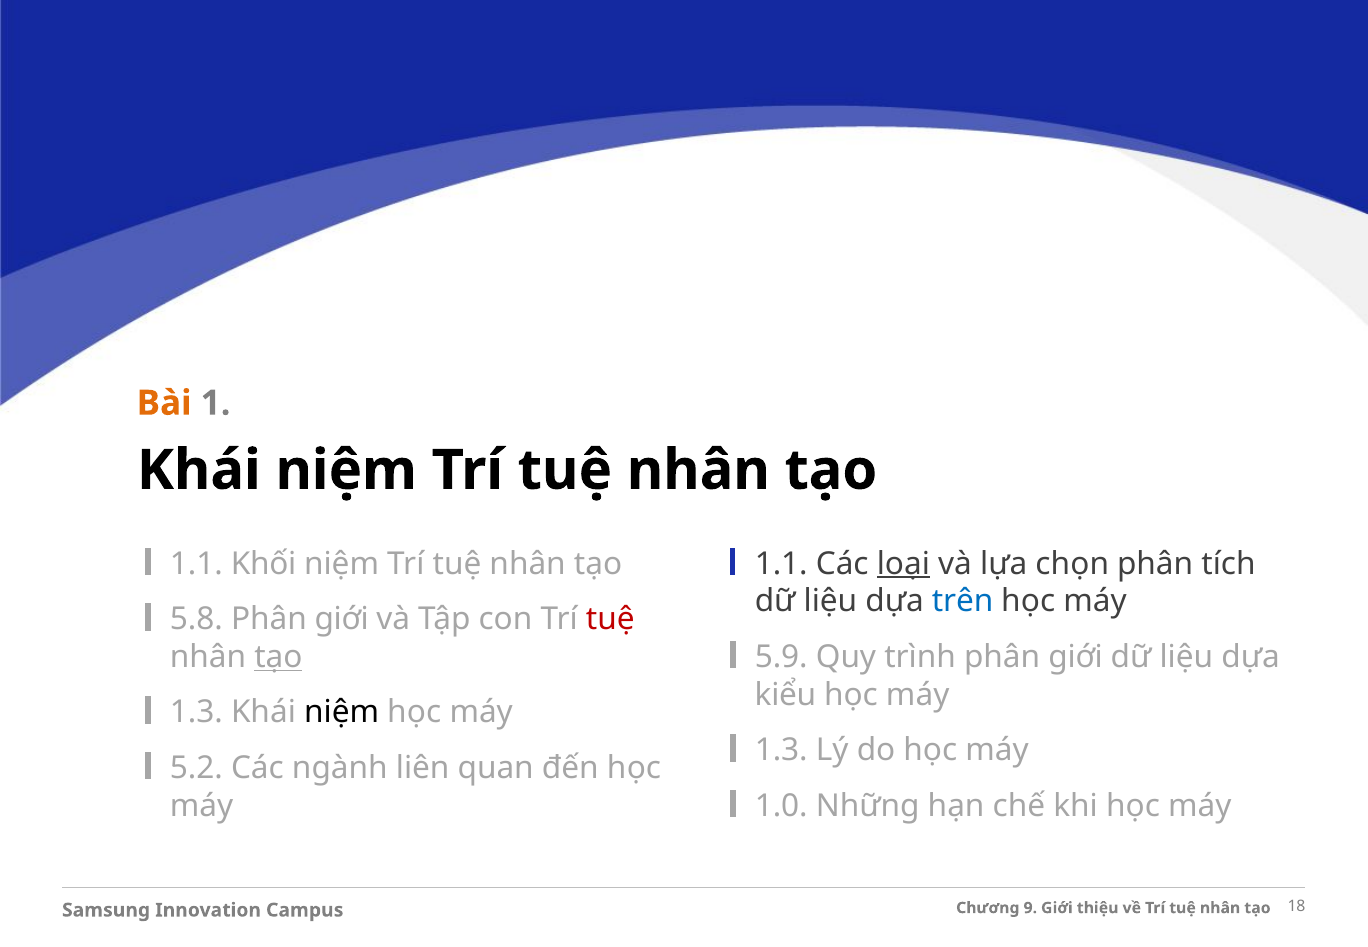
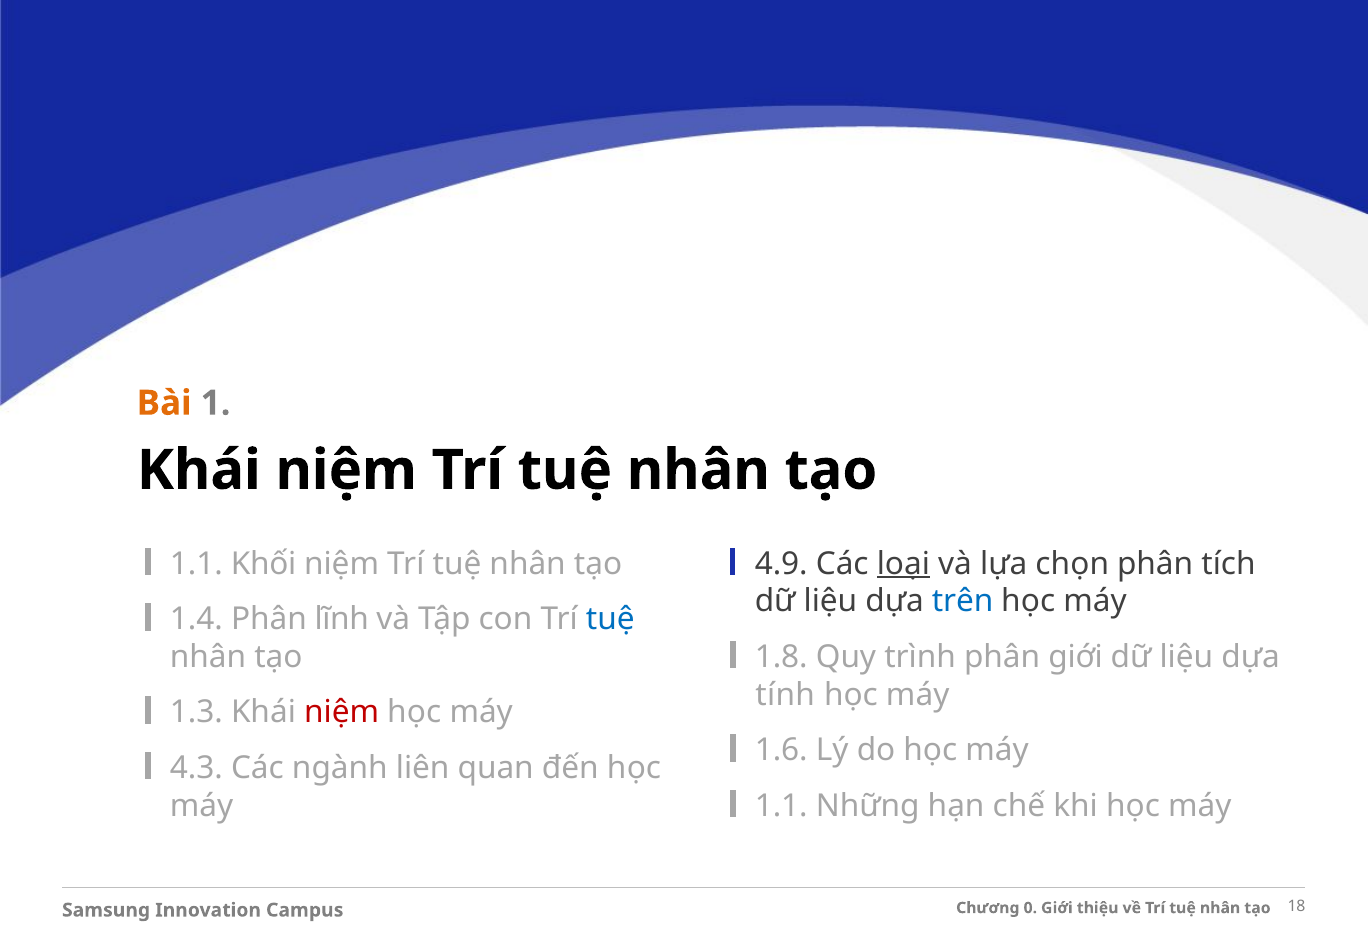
1.1: 1.1 -> 4.9 (781, 564)
5.8: 5.8 -> 1.4 (196, 619)
giới: giới -> lĩnh (342, 619)
tuệ colour: red -> blue (610, 619)
tạo underline: present -> none (278, 657)
5.9: 5.9 -> 1.8 (781, 657)
kiểu: kiểu -> tính (785, 695)
niệm colour: black -> red (342, 713)
1.3: 1.3 -> 1.6 (781, 751)
5.2: 5.2 -> 4.3 (196, 768)
1.0: 1.0 -> 1.1 (781, 806)
9: 9 -> 0 (1030, 908)
